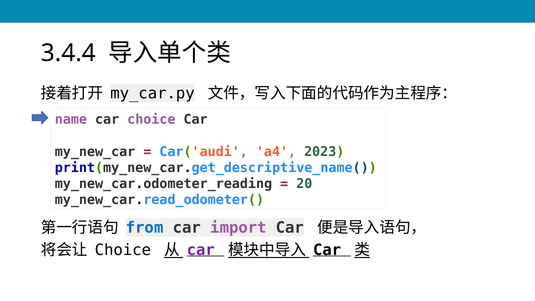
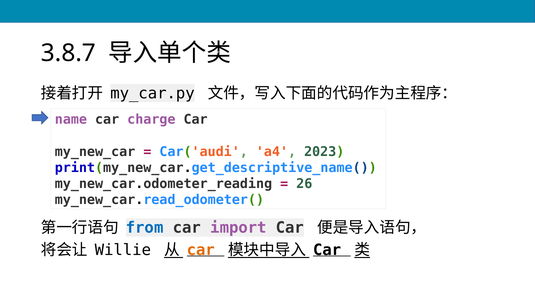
3.4.4: 3.4.4 -> 3.8.7 (68, 53)
car choice: choice -> charge (151, 120)
20: 20 -> 26 (304, 184)
Choice: Choice -> Willie (123, 250)
car colour: purple -> orange (201, 250)
